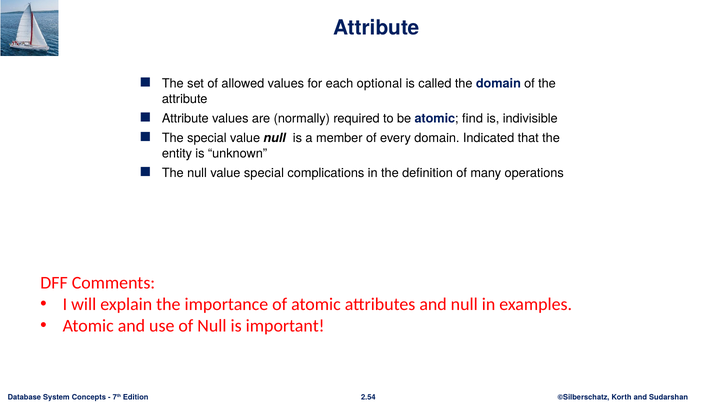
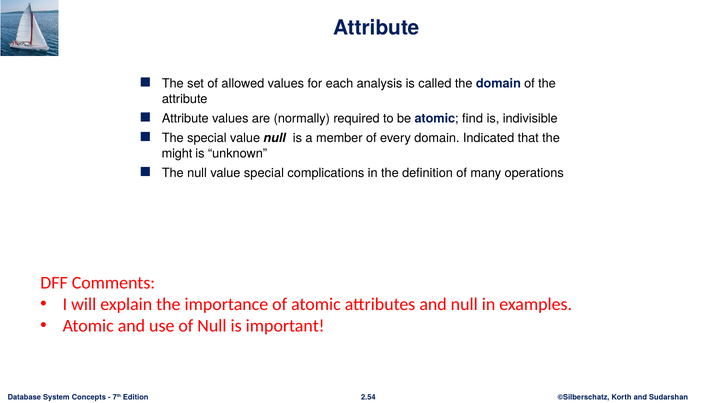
optional: optional -> analysis (380, 84)
entity: entity -> might (177, 153)
